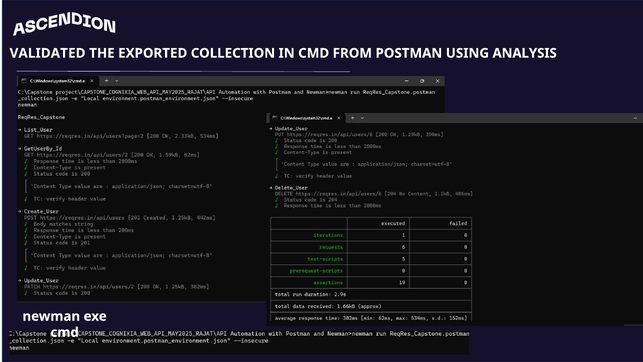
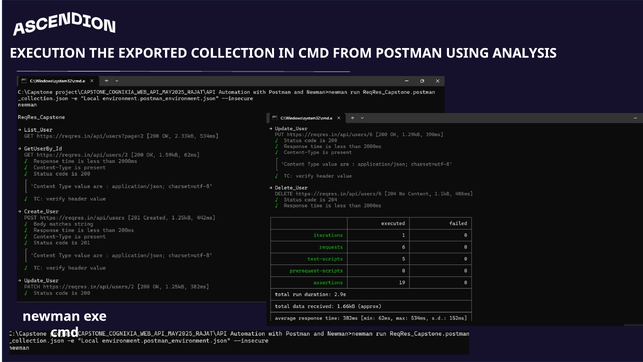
VALIDATED: VALIDATED -> EXECUTION (48, 53)
